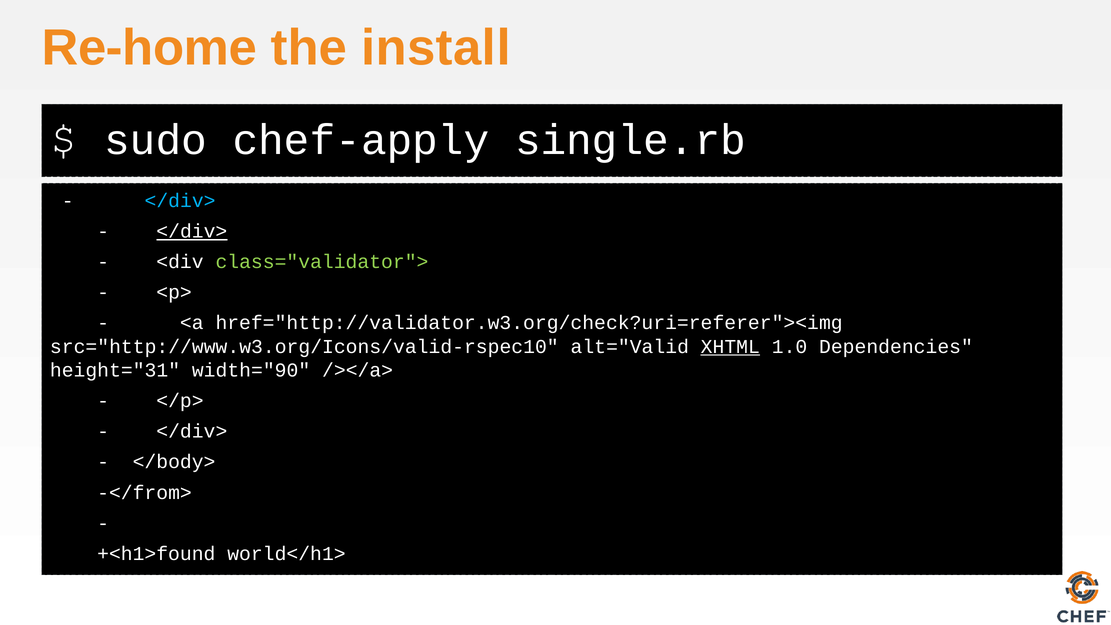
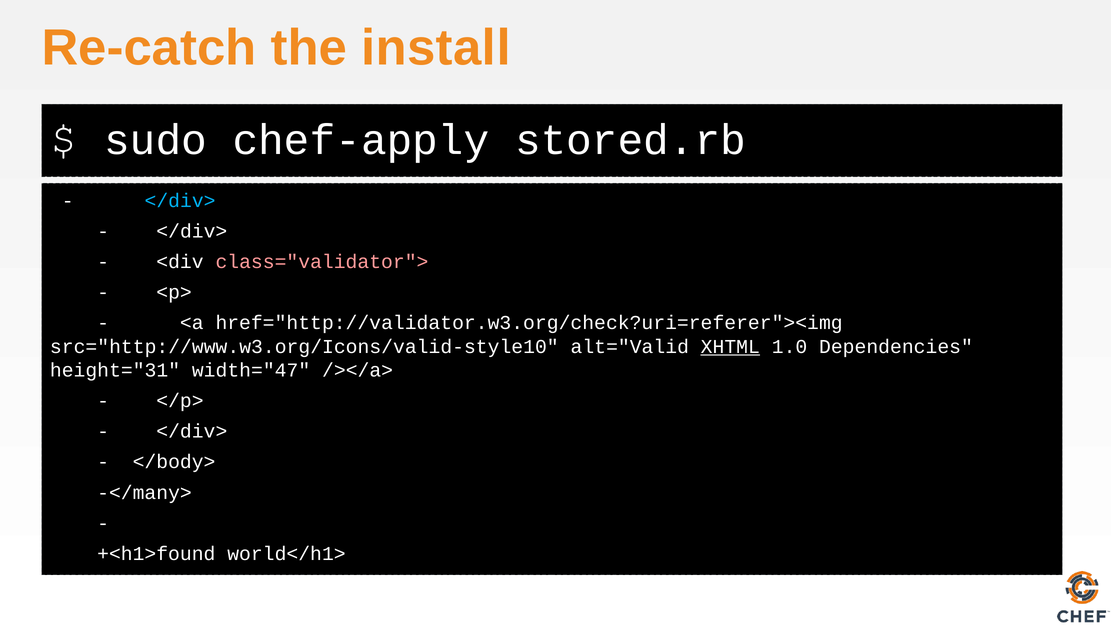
Re-home: Re-home -> Re-catch (149, 48)
single.rb: single.rb -> stored.rb (630, 140)
</div> underline: present -> none (192, 231)
class="validator"> colour: light green -> pink (322, 262)
src="http://www.w3.org/Icons/valid-rspec10: src="http://www.w3.org/Icons/valid-rspec10 -> src="http://www.w3.org/Icons/valid-style10 (304, 347)
width="90: width="90 -> width="47 (251, 370)
-</from>: -</from> -> -</many> (144, 492)
